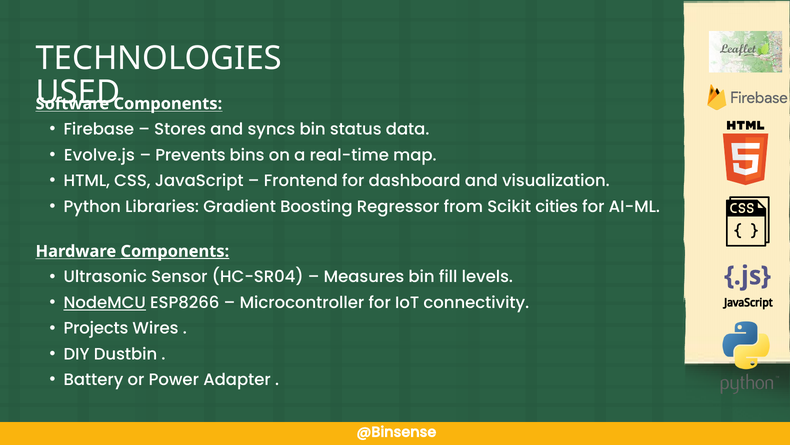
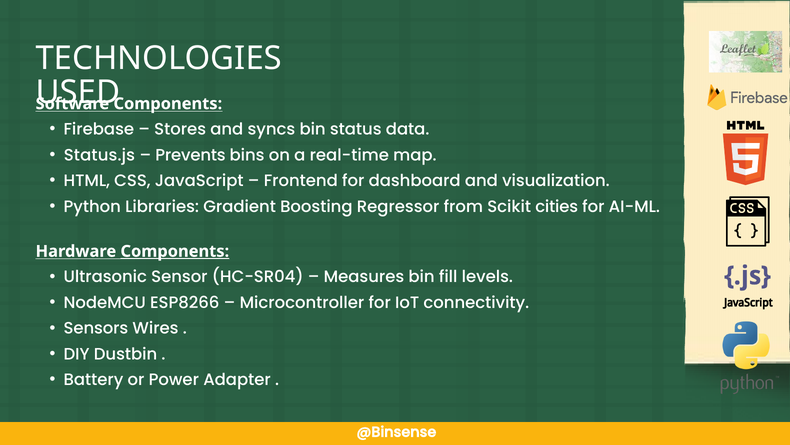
Evolve.js: Evolve.js -> Status.js (99, 155)
NodeMCU underline: present -> none (105, 302)
Projects: Projects -> Sensors (96, 328)
